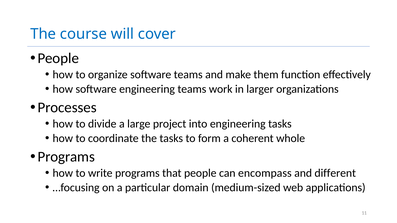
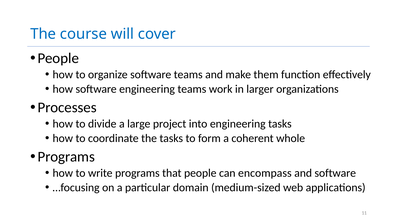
and different: different -> software (335, 173)
